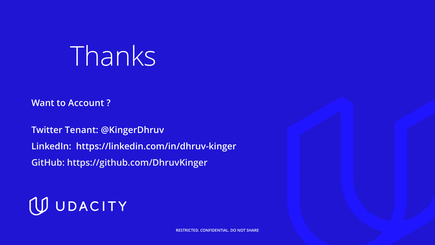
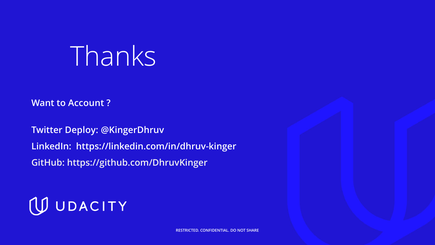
Tenant: Tenant -> Deploy (82, 130)
